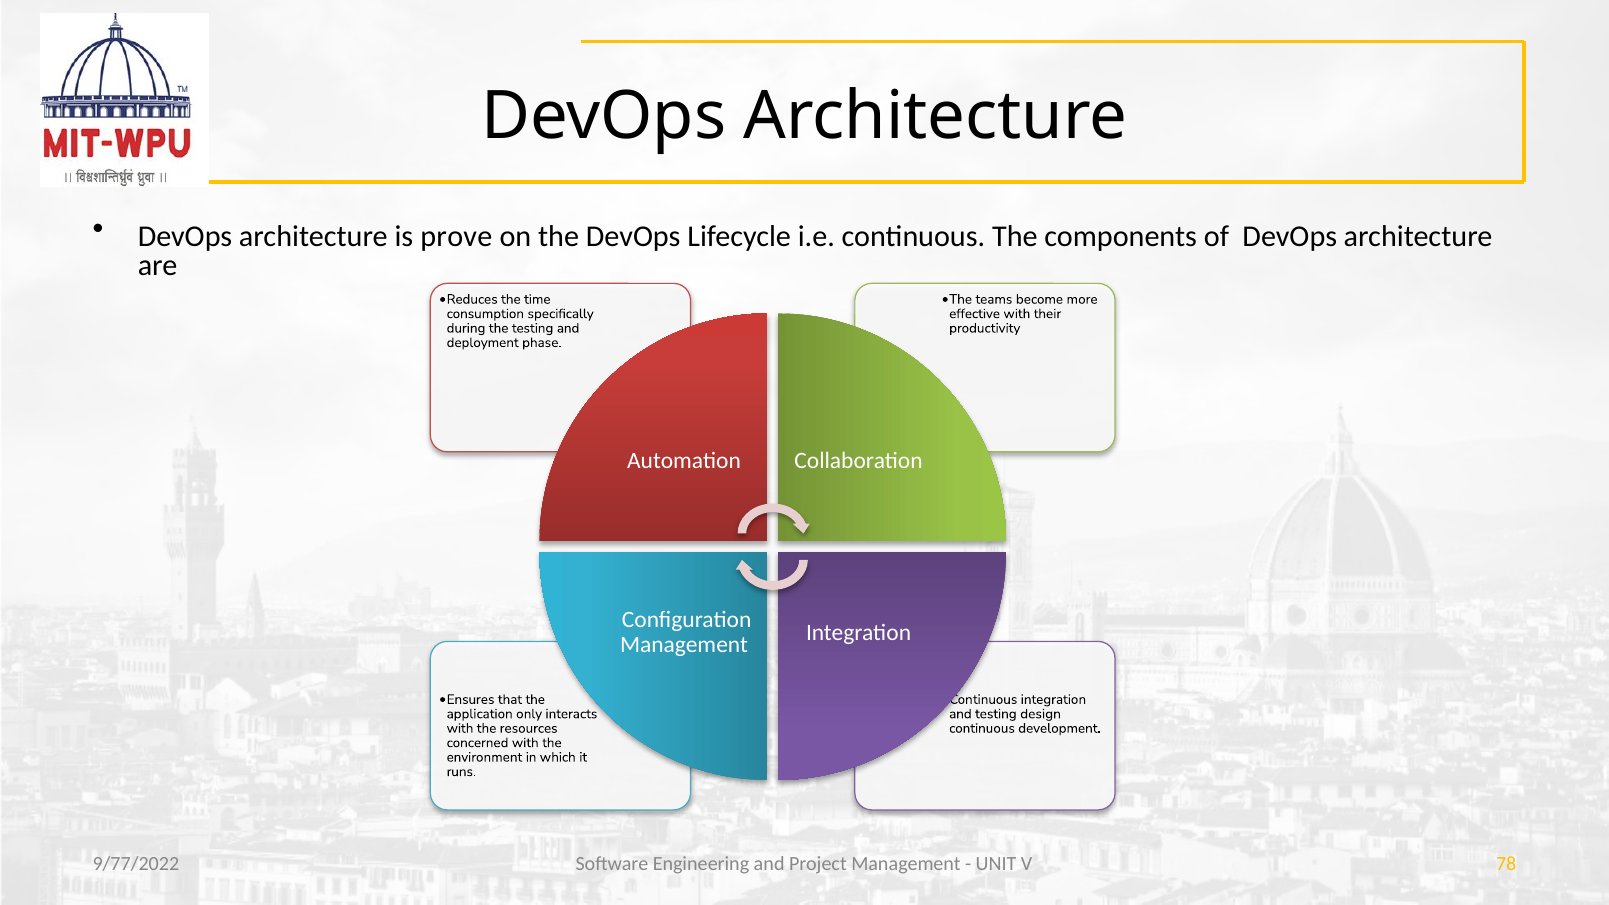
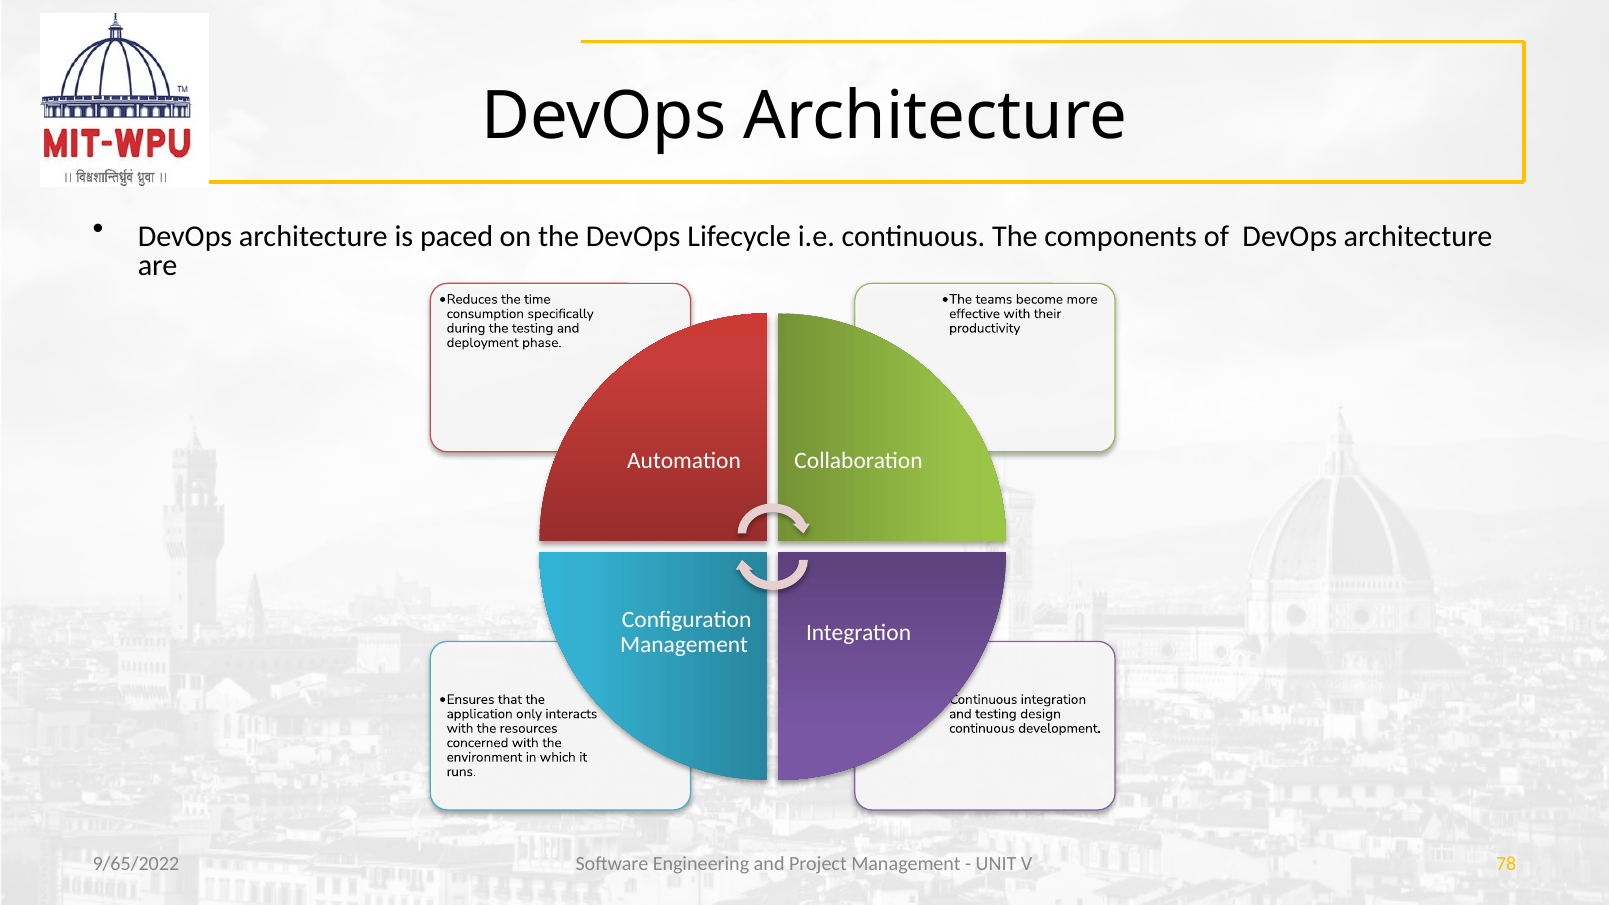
prove: prove -> paced (457, 236)
9/77/2022: 9/77/2022 -> 9/65/2022 (136, 865)
